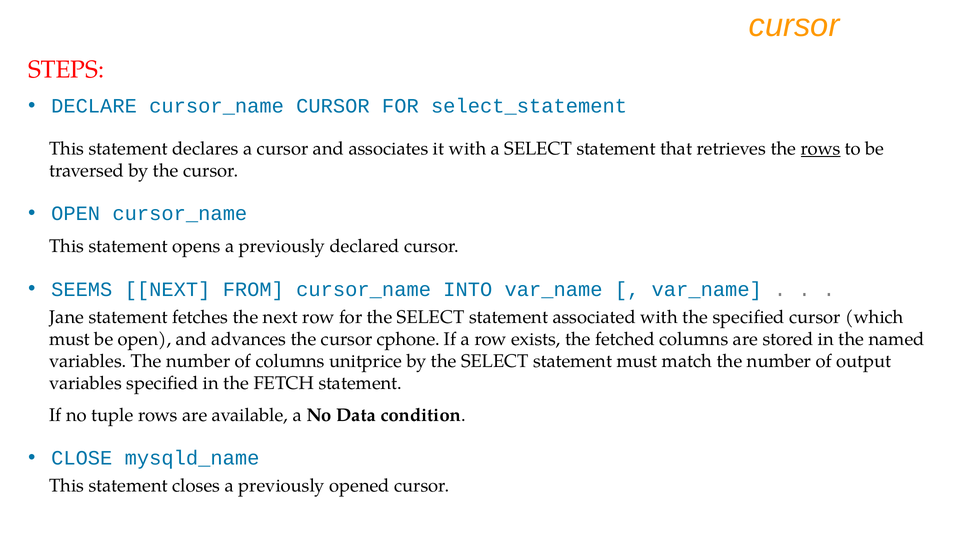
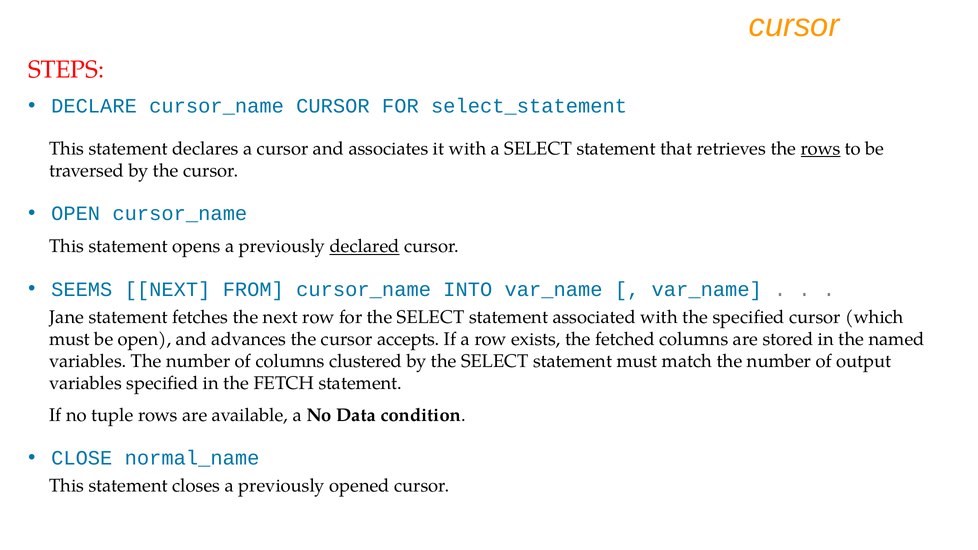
declared underline: none -> present (365, 246)
cphone: cphone -> accepts (408, 339)
unitprice: unitprice -> clustered (366, 361)
mysqld_name: mysqld_name -> normal_name (192, 458)
